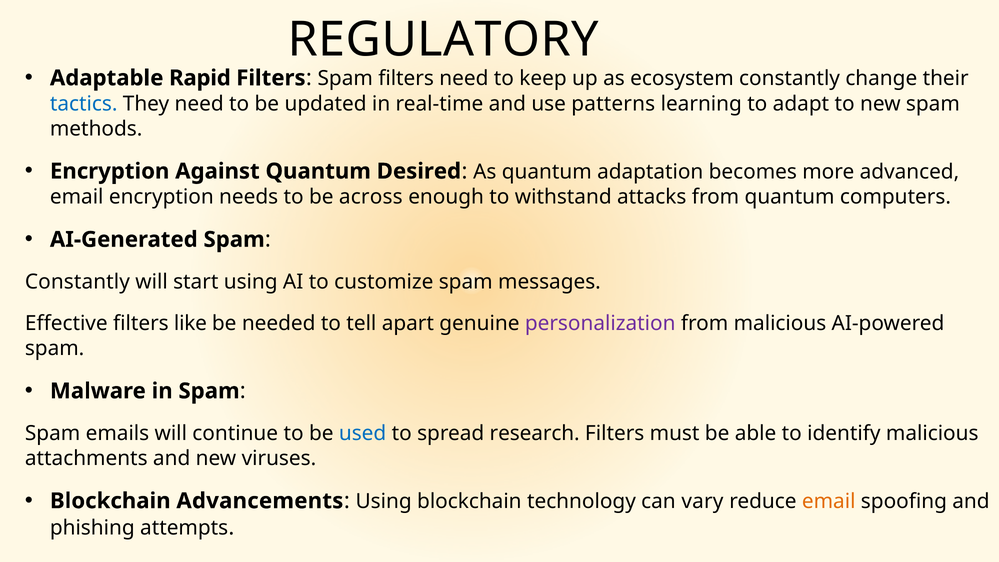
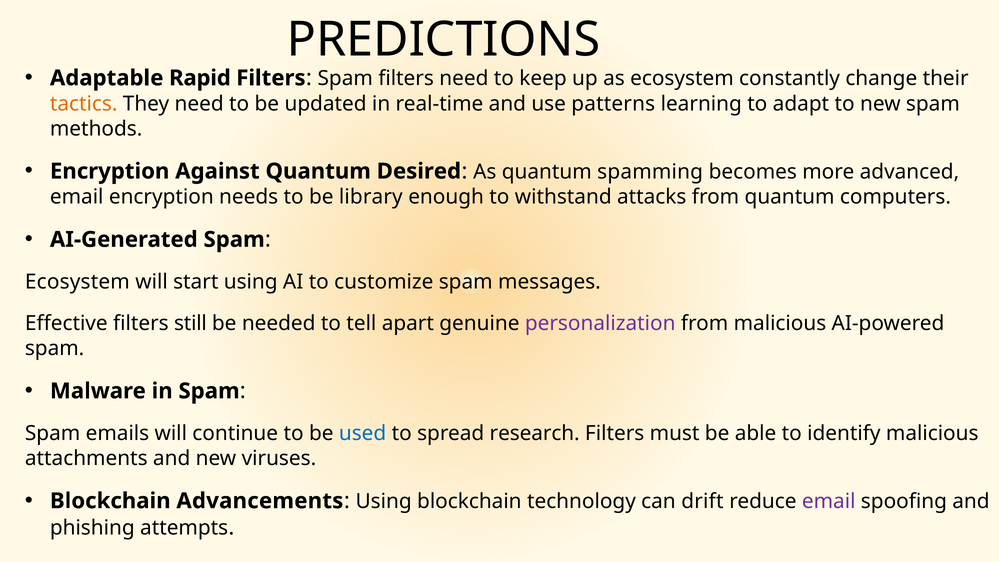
REGULATORY: REGULATORY -> PREDICTIONS (444, 40)
tactics colour: blue -> orange (84, 104)
adaptation: adaptation -> spamming (650, 172)
across: across -> library (371, 197)
Constantly: Constantly -> Ecosystem (77, 282)
like: like -> still (190, 323)
vary: vary -> drift (702, 501)
email colour: orange -> purple (829, 501)
